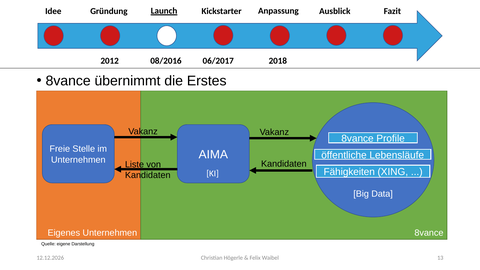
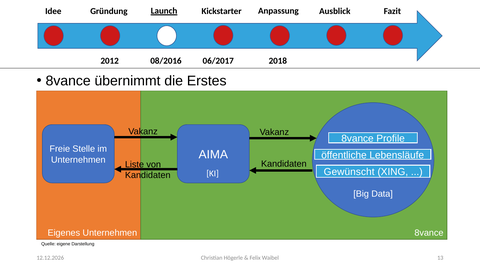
Fähigkeiten: Fähigkeiten -> Gewünscht (349, 172)
